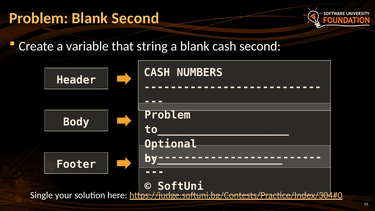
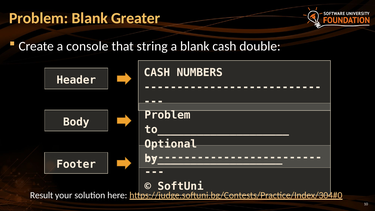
Blank Second: Second -> Greater (136, 18)
variable: variable -> console (87, 46)
cash second: second -> double (260, 46)
Single: Single -> Result (42, 195)
